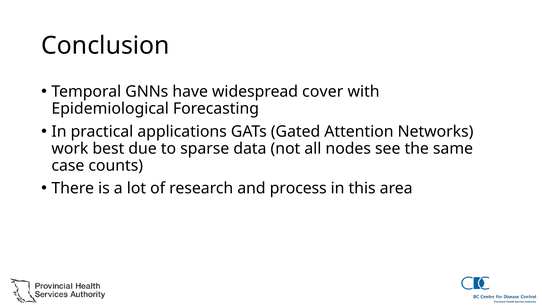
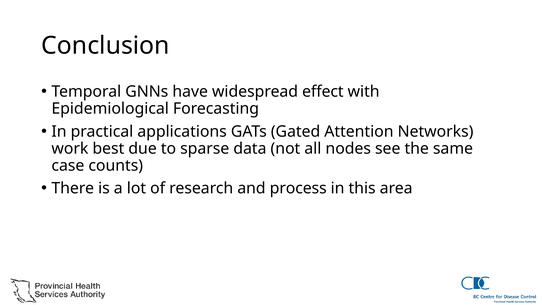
cover: cover -> effect (323, 92)
